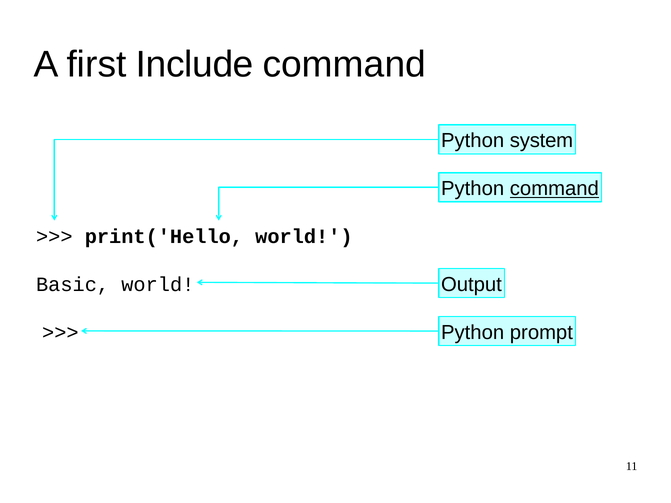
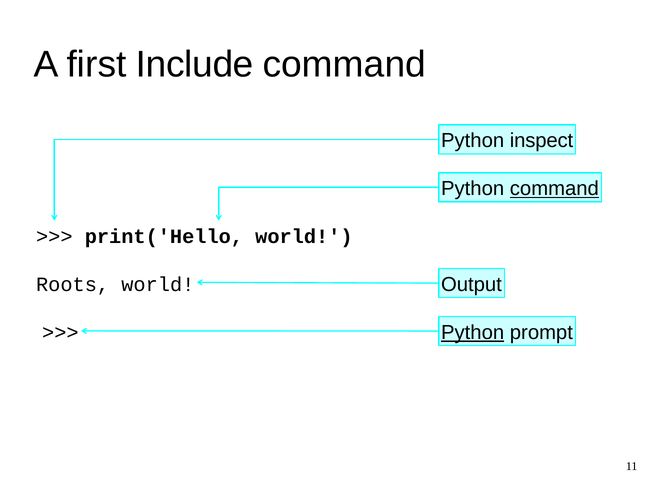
system: system -> inspect (541, 141)
Basic: Basic -> Roots (73, 285)
Python underline: none -> present (473, 333)
